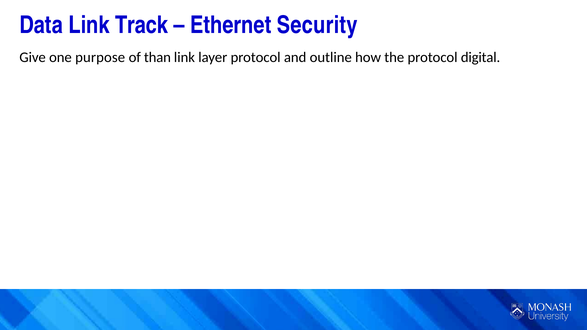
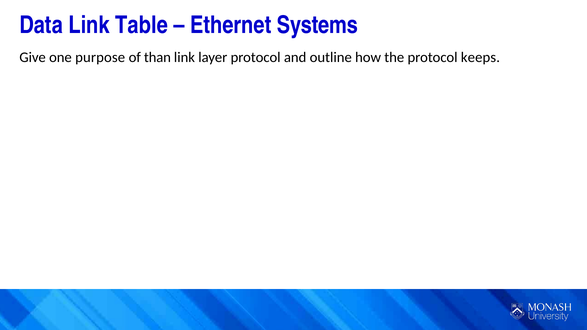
Track: Track -> Table (142, 25)
Security: Security -> Systems (317, 25)
digital: digital -> keeps (480, 57)
